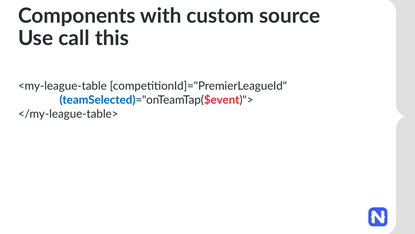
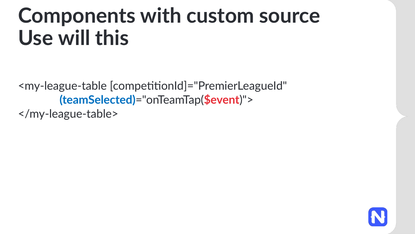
call: call -> will (74, 38)
